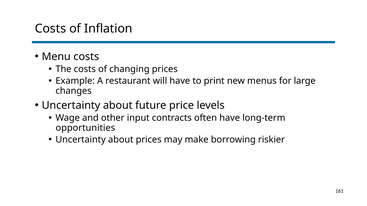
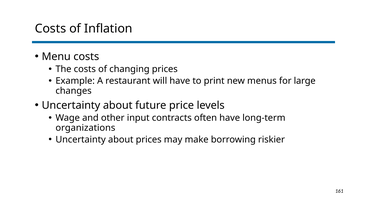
opportunities: opportunities -> organizations (85, 128)
